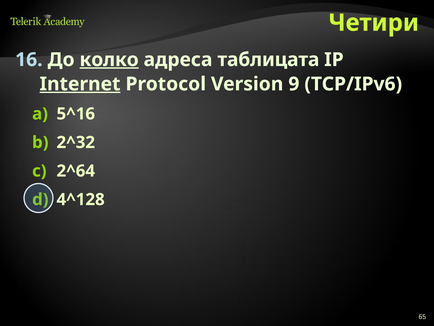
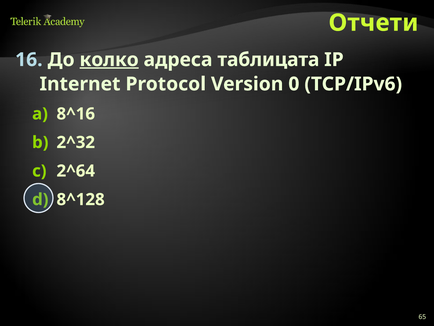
Четири: Четири -> Отчети (373, 23)
Internet underline: present -> none (80, 84)
9: 9 -> 0 (294, 84)
5^16: 5^16 -> 8^16 (76, 114)
4^128: 4^128 -> 8^128 (81, 199)
